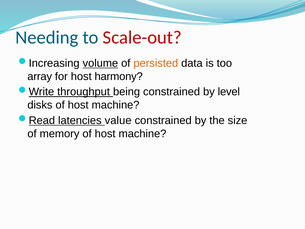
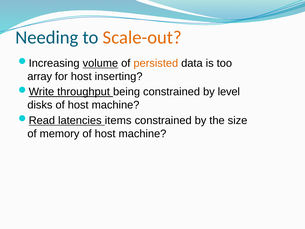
Scale-out colour: red -> orange (142, 37)
harmony: harmony -> inserting (119, 76)
value: value -> items (118, 120)
